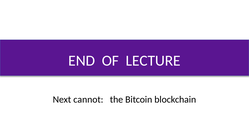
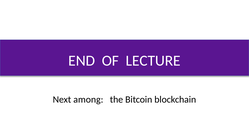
cannot: cannot -> among (88, 100)
